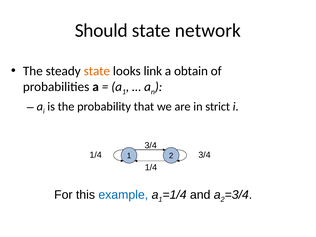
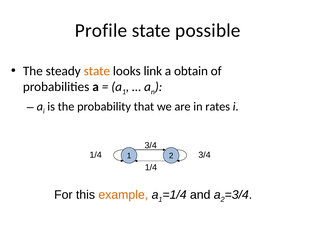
Should: Should -> Profile (101, 31)
network: network -> possible (208, 31)
strict: strict -> rates (218, 107)
example colour: blue -> orange (123, 195)
